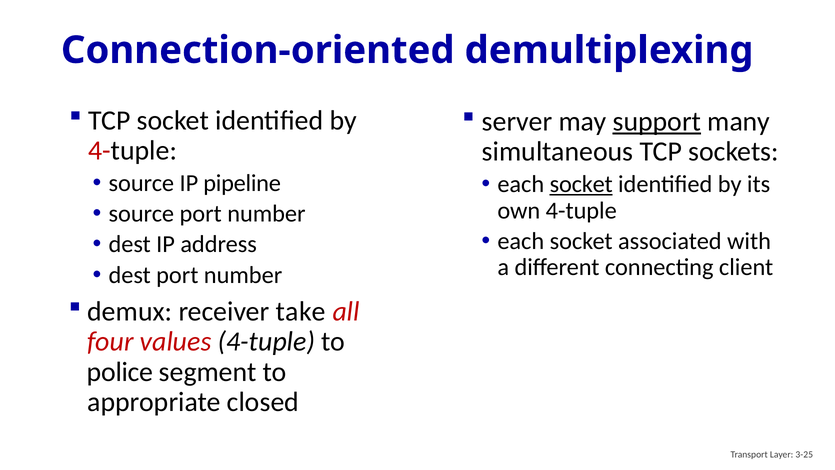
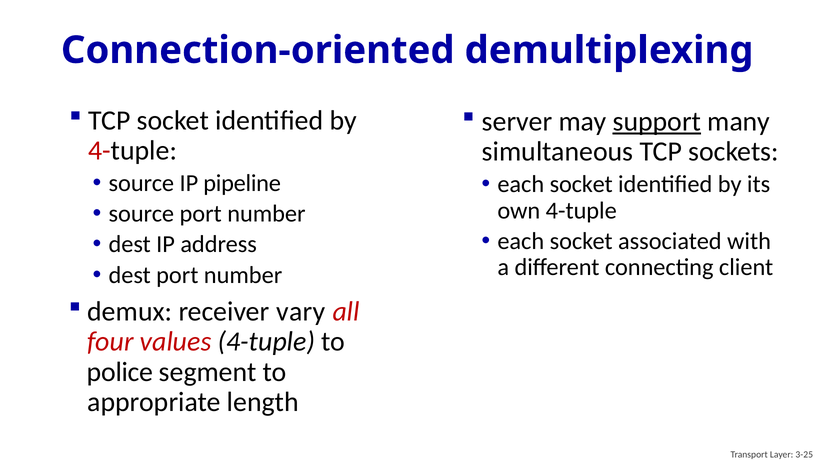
socket underline: present -> none (581, 184)
take: take -> vary (301, 311)
closed: closed -> length (263, 402)
